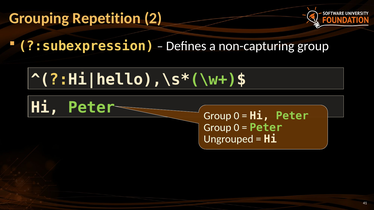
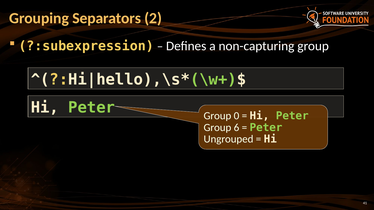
Repetition: Repetition -> Separators (107, 18)
0: 0 -> 6 (236, 128)
